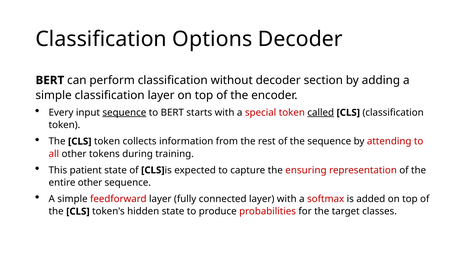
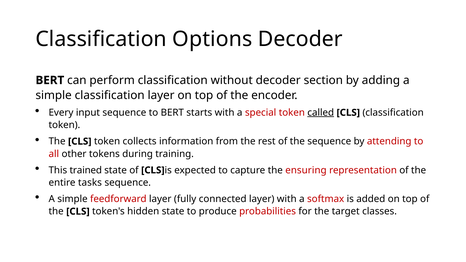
sequence underline: present -> none (124, 113)
patient: patient -> trained (86, 170)
entire other: other -> tasks (90, 183)
